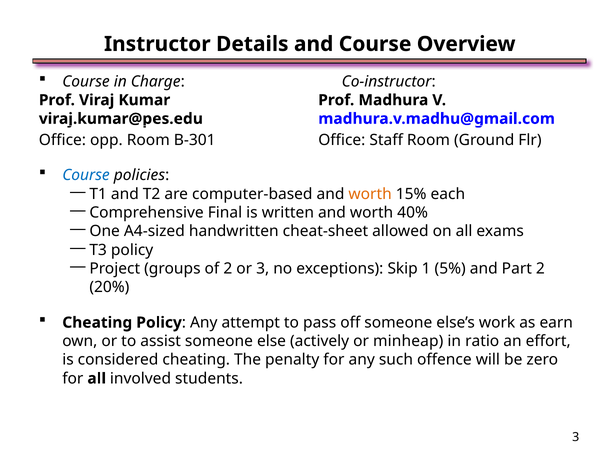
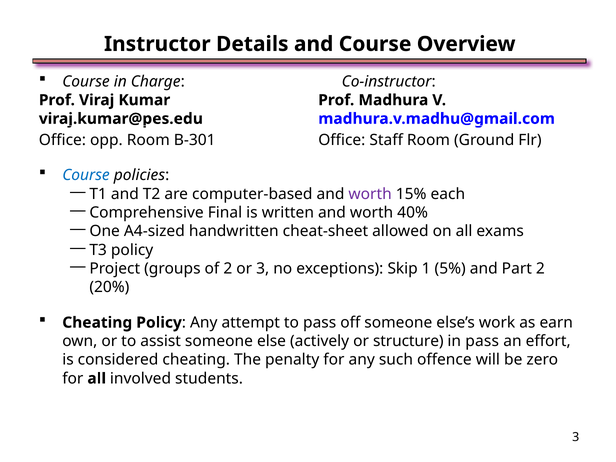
worth colour: orange -> purple (370, 194)
minheap: minheap -> structure (408, 341)
in ratio: ratio -> pass (482, 341)
